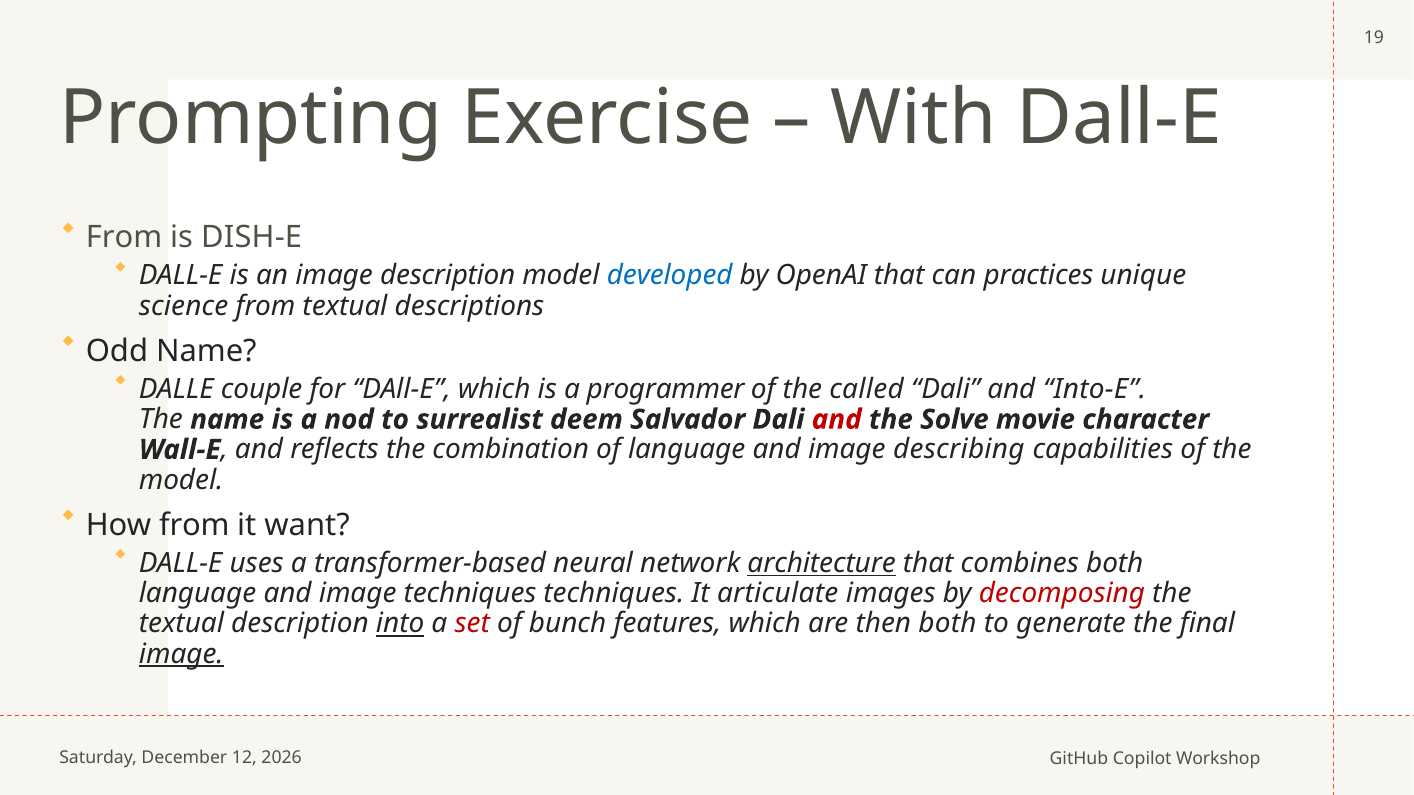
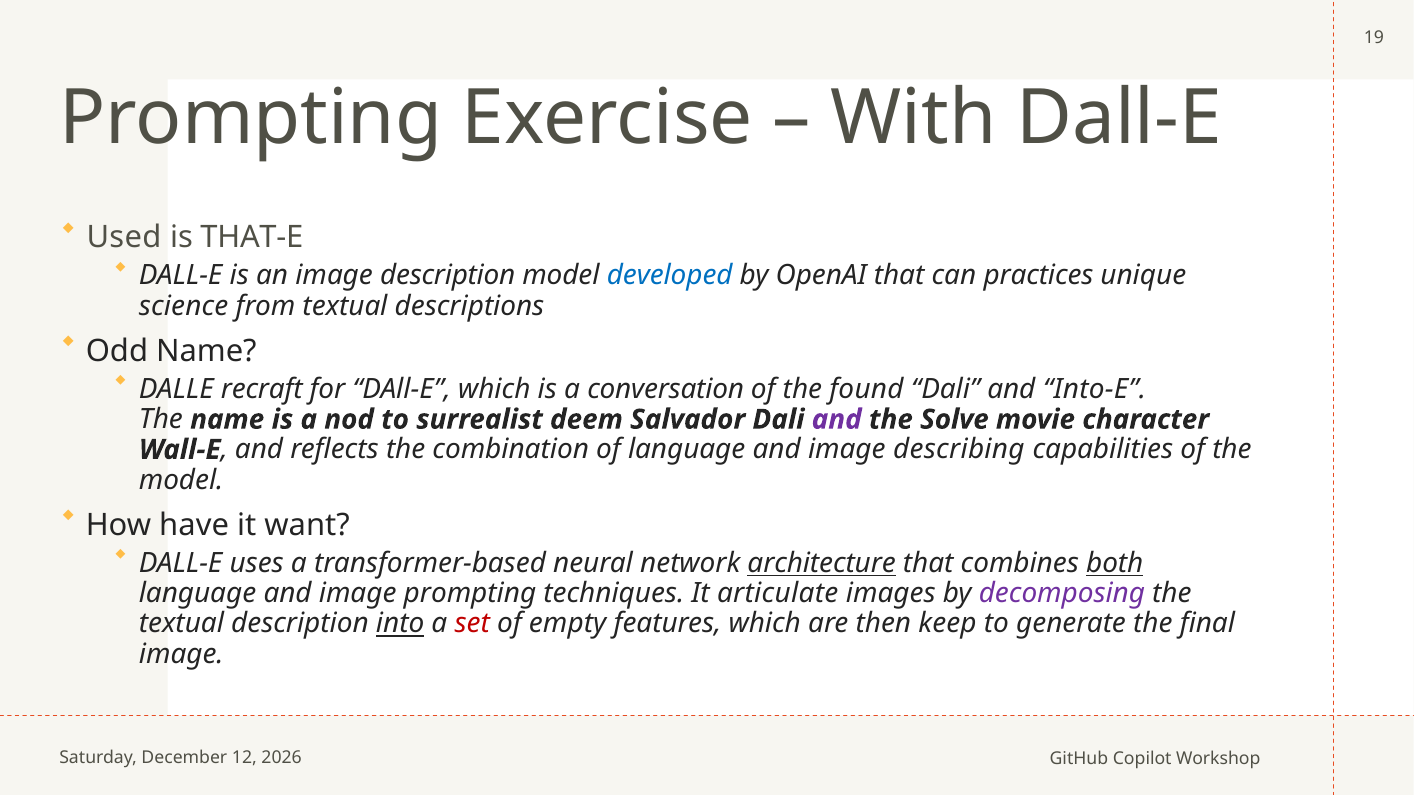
From: From -> Used (124, 238)
DISH-E: DISH-E -> THAT-E (252, 238)
couple: couple -> recraft (262, 389)
programmer: programmer -> conversation (666, 389)
called: called -> found (866, 389)
and colour: red -> purple (837, 420)
How from: from -> have (194, 526)
both underline: none -> present (1115, 564)
image techniques: techniques -> prompting (470, 594)
decomposing colour: red -> purple (1062, 594)
bunch: bunch -> empty (568, 624)
then both: both -> keep (948, 624)
image underline: present -> none (181, 654)
